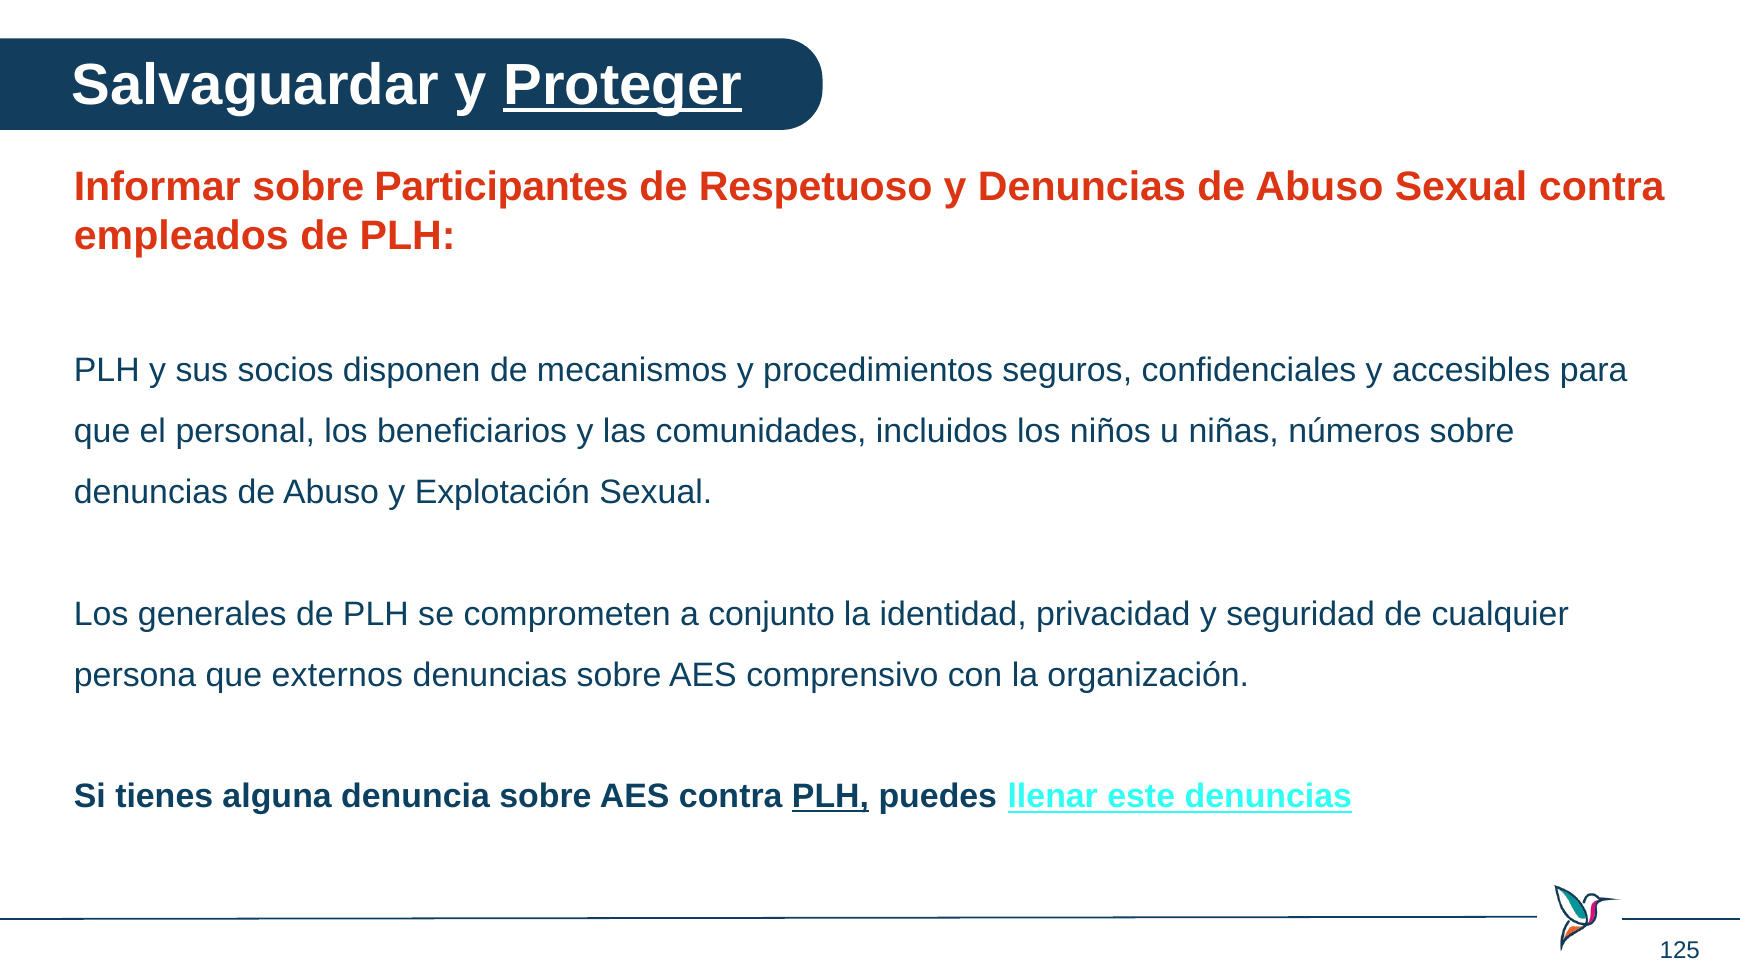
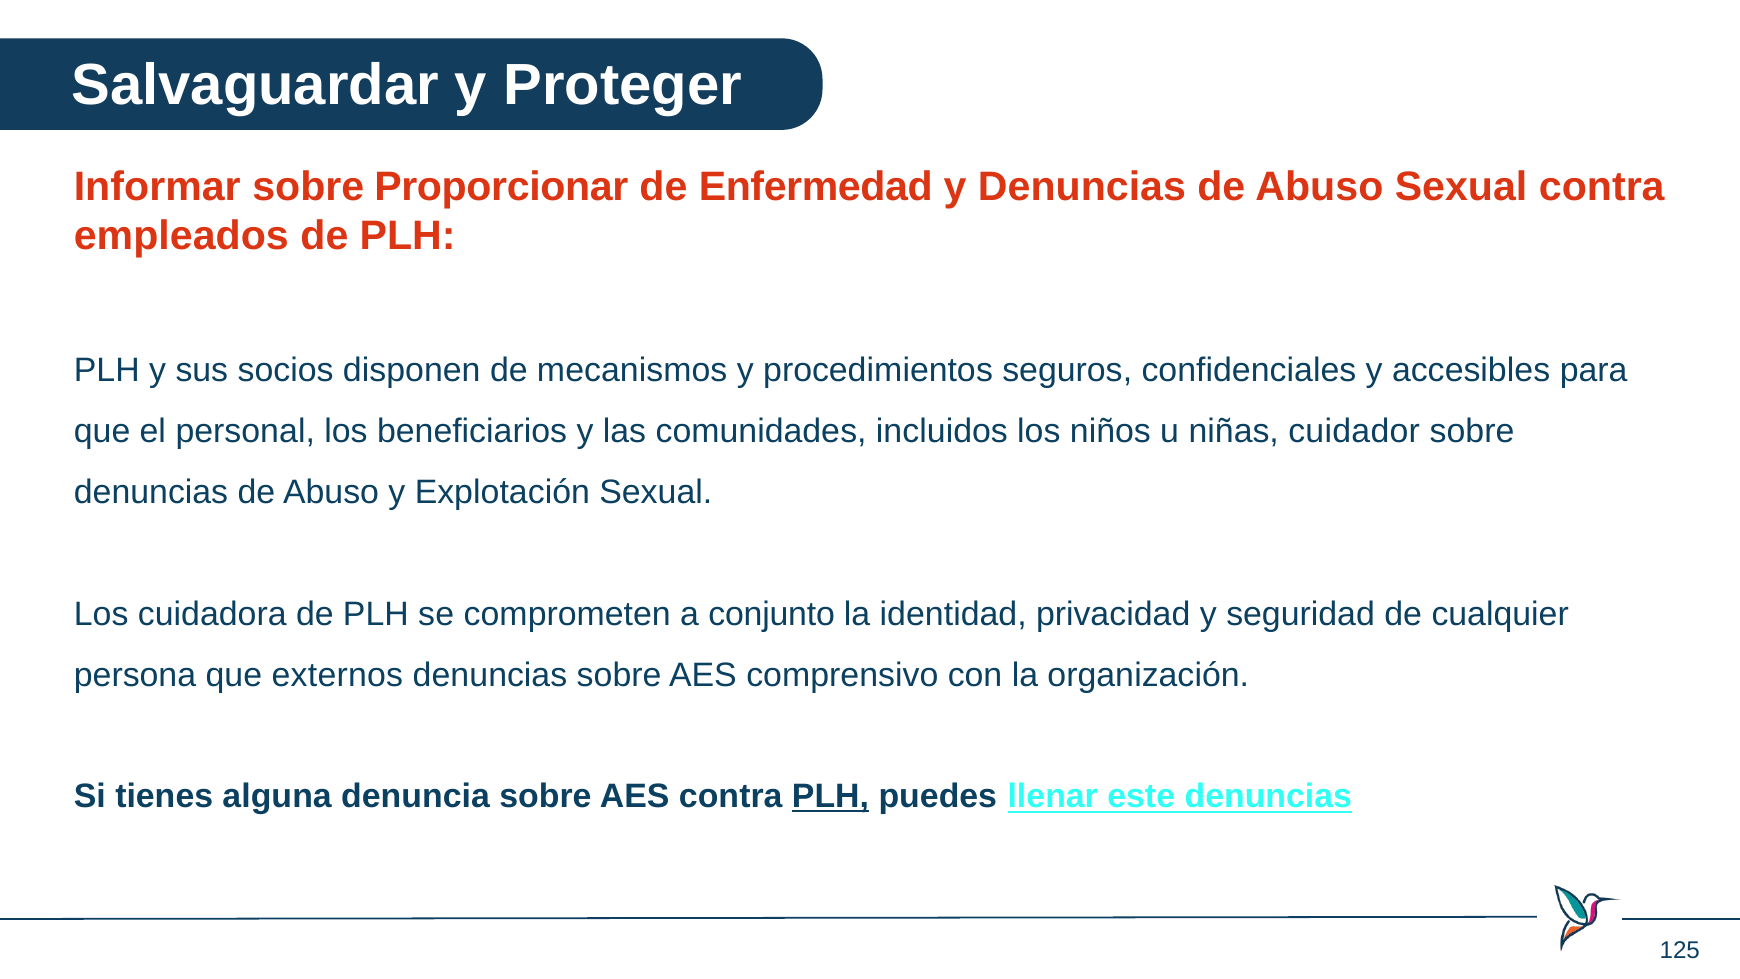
Proteger underline: present -> none (623, 85)
Participantes: Participantes -> Proporcionar (501, 187)
Respetuoso: Respetuoso -> Enfermedad (816, 187)
números: números -> cuidador (1354, 431)
generales: generales -> cuidadora (212, 614)
